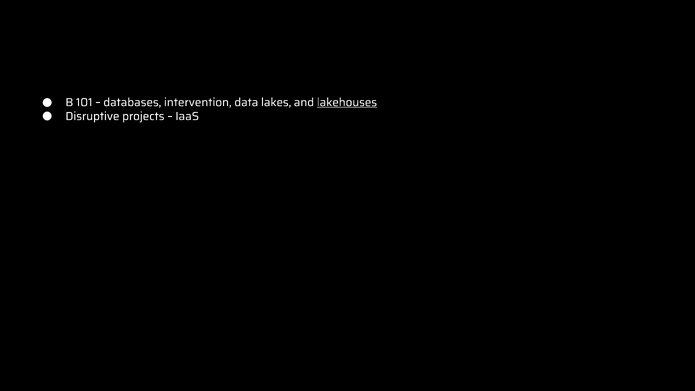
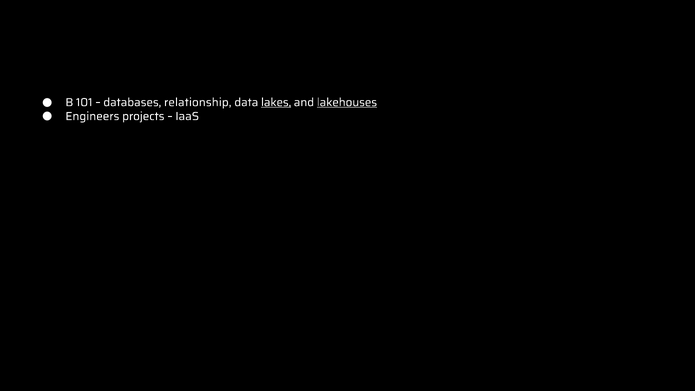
intervention: intervention -> relationship (198, 102)
lakes underline: none -> present (276, 102)
Disruptive: Disruptive -> Engineers (92, 116)
